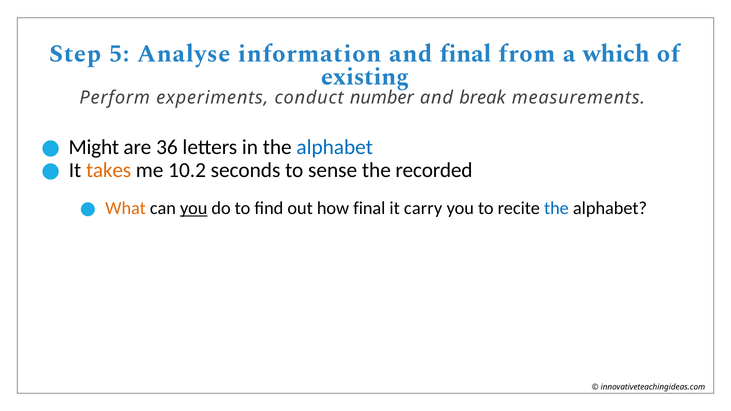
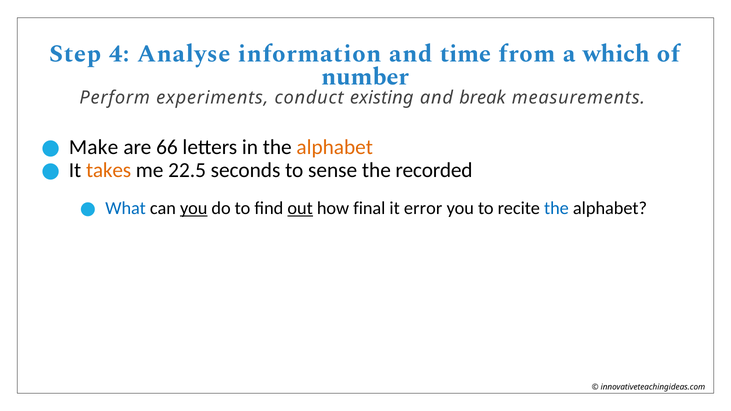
5: 5 -> 4 (119, 54)
and final: final -> time (465, 54)
existing: existing -> number (365, 77)
number: number -> existing (382, 98)
Might: Might -> Make (94, 147)
36: 36 -> 66 (167, 147)
alphabet colour: blue -> orange (335, 147)
10.2: 10.2 -> 22.5 (187, 170)
What colour: orange -> blue (126, 208)
out underline: none -> present (300, 208)
carry: carry -> error (423, 208)
